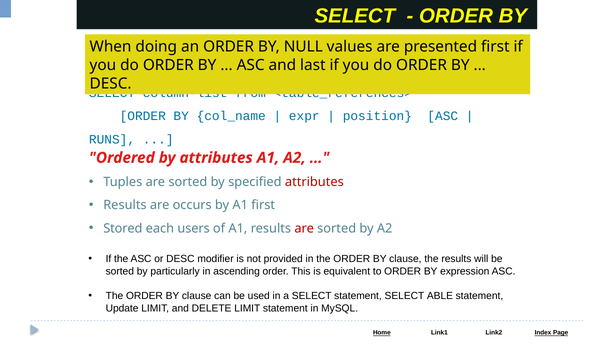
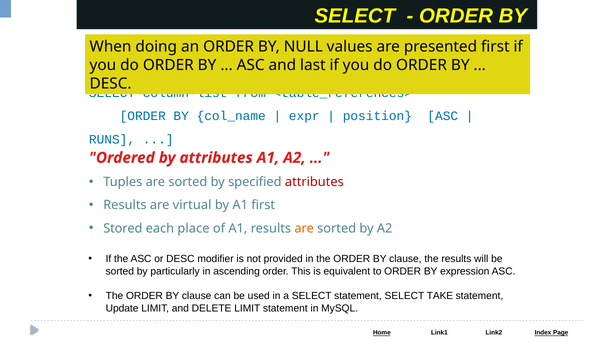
occurs: occurs -> virtual (192, 205)
users: users -> place (194, 228)
are colour: red -> orange (304, 228)
ABLE: ABLE -> TAKE (440, 295)
